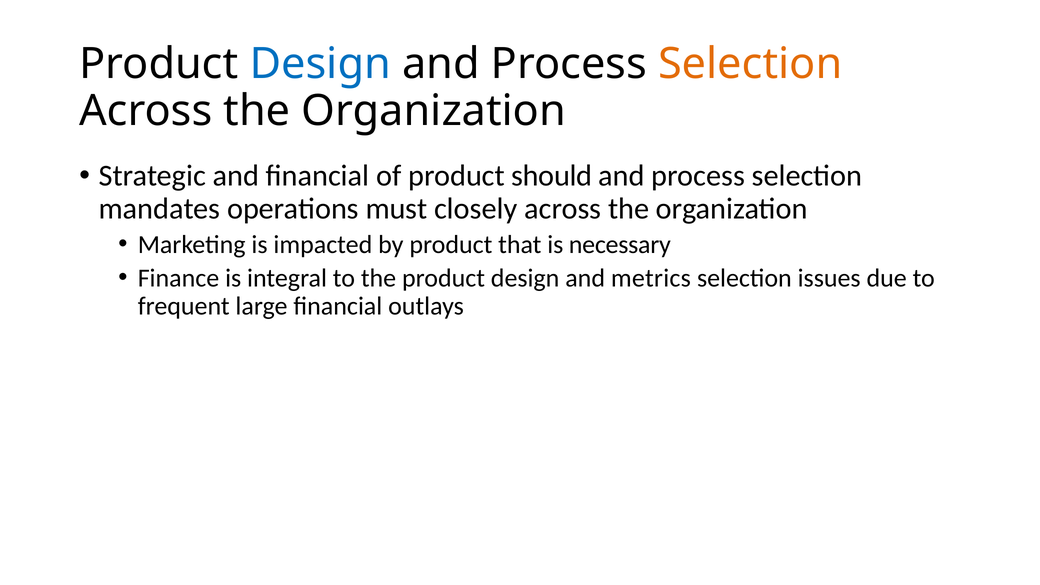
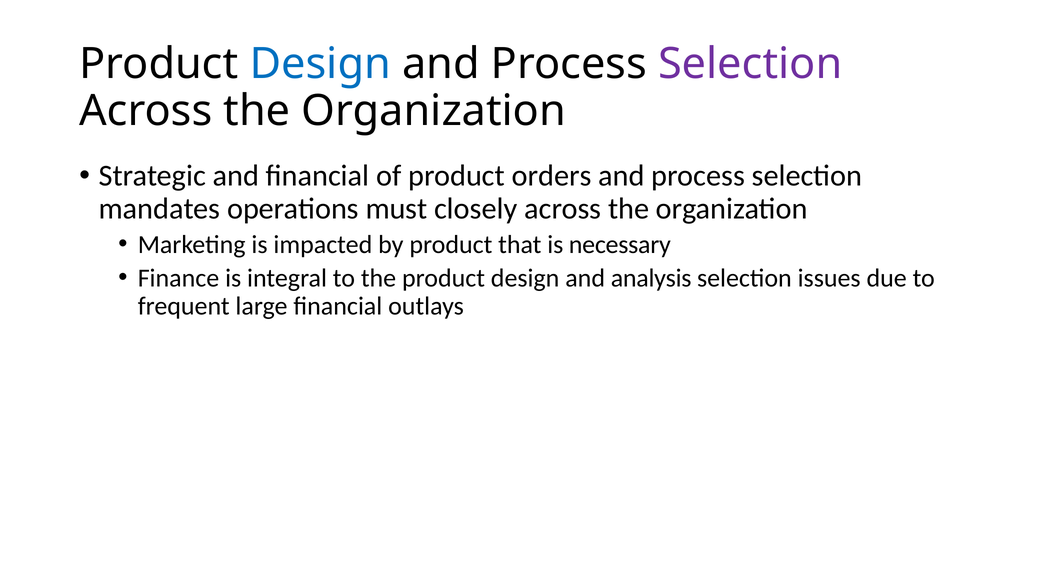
Selection colour: orange -> purple (750, 64)
should: should -> orders (552, 176)
metrics: metrics -> analysis (651, 278)
